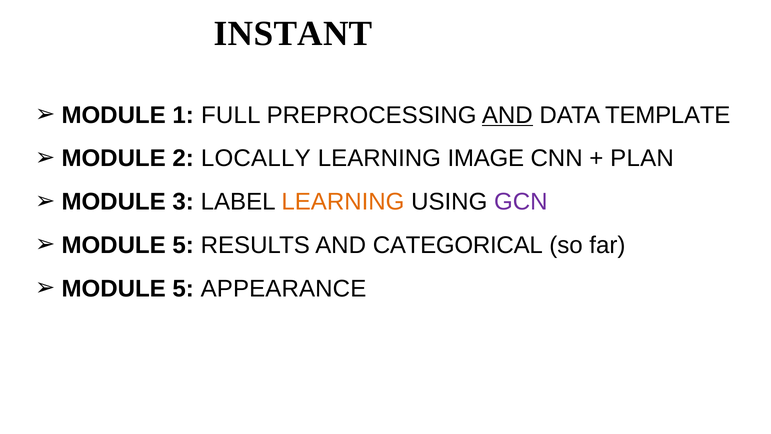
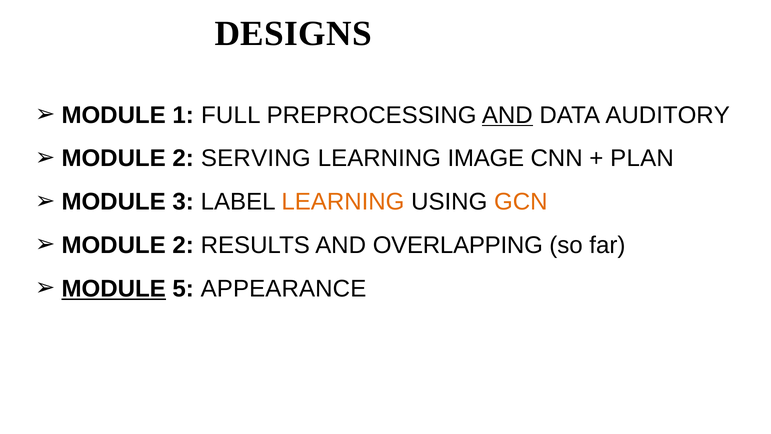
INSTANT: INSTANT -> DESIGNS (293, 34)
TEMPLATE: TEMPLATE -> AUDITORY (668, 115)
LOCALLY: LOCALLY -> SERVING (256, 158)
GCN colour: purple -> orange (521, 202)
5: 5 -> 2 (183, 245)
CATEGORICAL: CATEGORICAL -> OVERLAPPING (458, 245)
MODULE underline: none -> present (114, 289)
